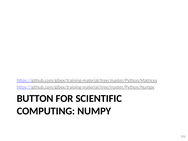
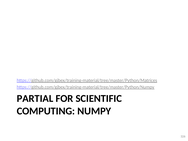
BUTTON: BUTTON -> PARTIAL (35, 99)
